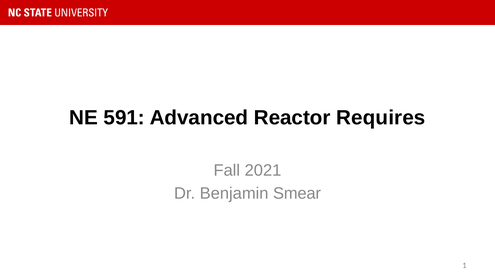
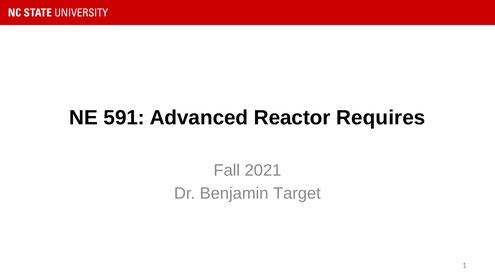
Smear: Smear -> Target (297, 194)
